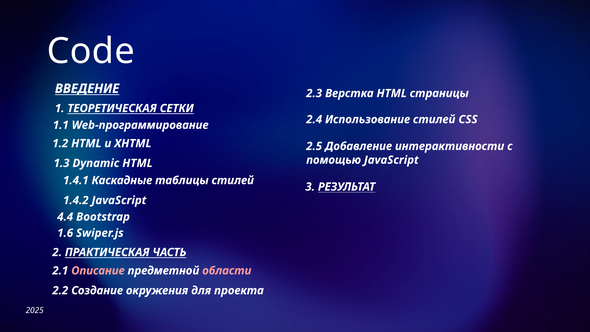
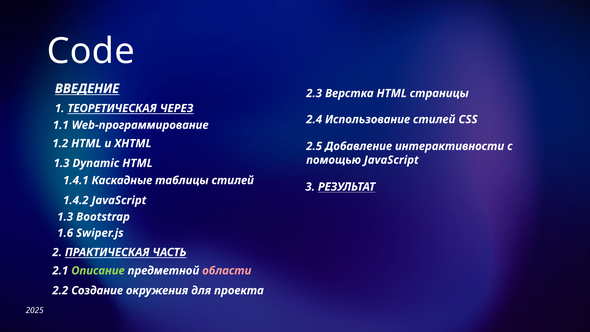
СЕТКИ: СЕТКИ -> ЧЕРЕЗ (177, 108)
4.4: 4.4 -> 1.3 (65, 217)
Описание colour: pink -> light green (98, 271)
